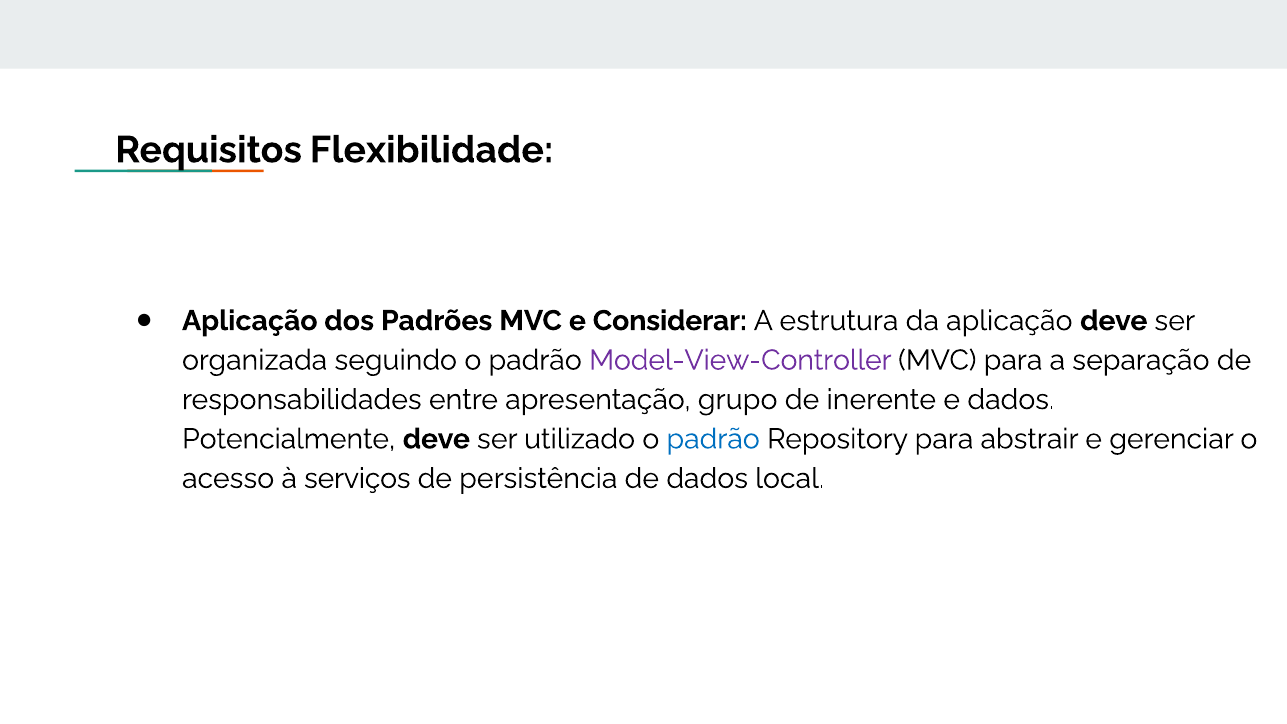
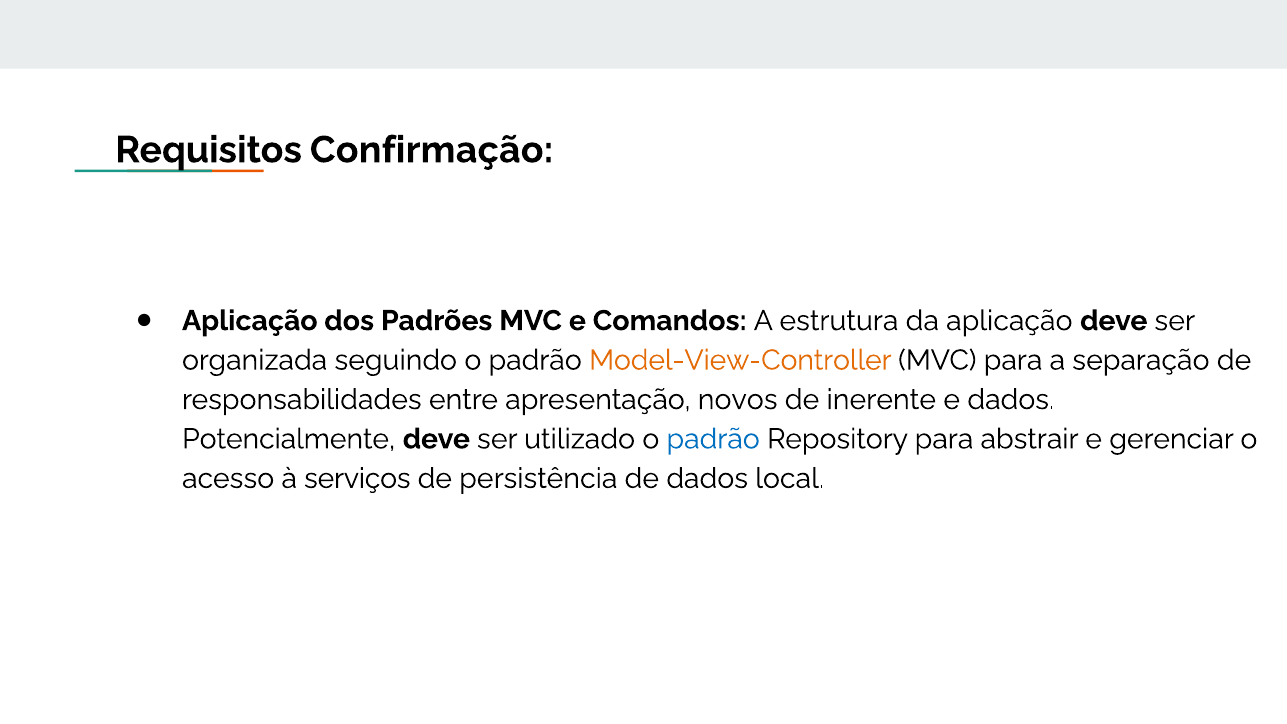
Flexibilidade: Flexibilidade -> Confirmação (431, 150)
Considerar: Considerar -> Comandos (670, 321)
Model-View-Controller colour: purple -> orange (740, 360)
grupo: grupo -> novos (738, 400)
